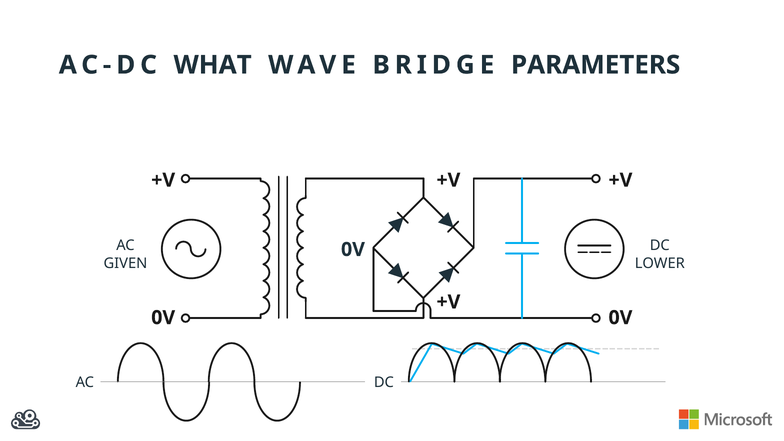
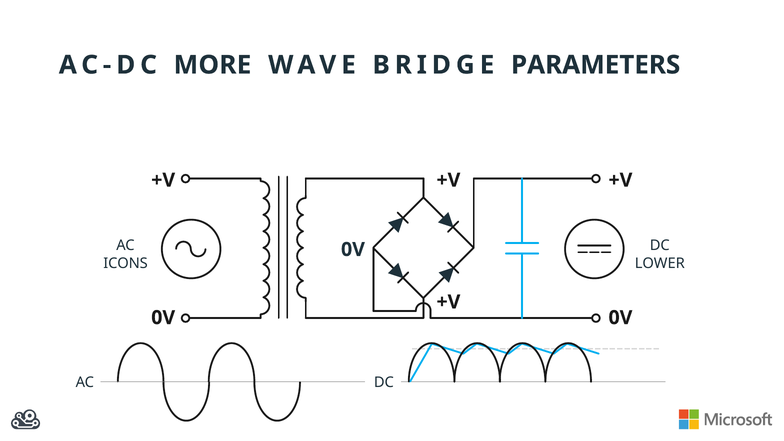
WHAT: WHAT -> MORE (212, 65)
GIVEN: GIVEN -> ICONS (126, 263)
